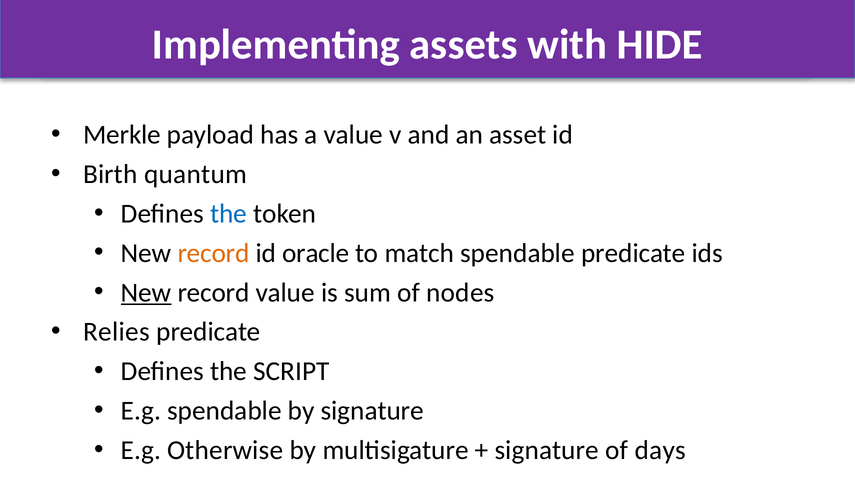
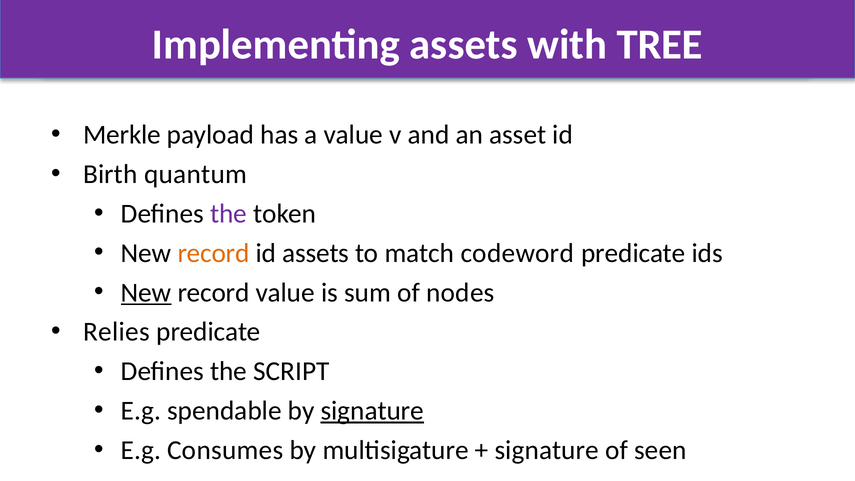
HIDE: HIDE -> TREE (660, 45)
the colour: blue -> purple (229, 214)
id oracle: oracle -> assets (316, 253)
match spendable: spendable -> codeword (517, 253)
signature underline: none -> present (372, 411)
Otherwise: Otherwise -> Consumes (225, 450)
days: days -> seen (660, 450)
